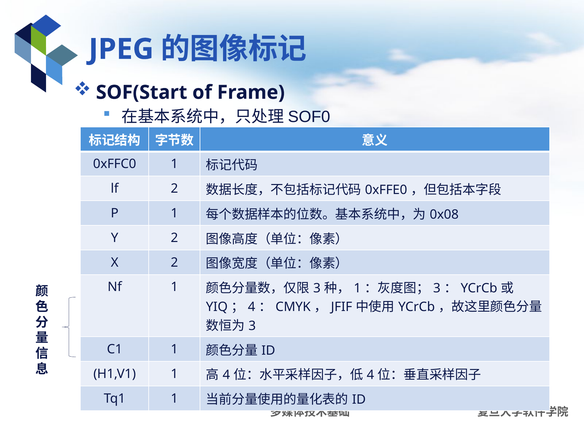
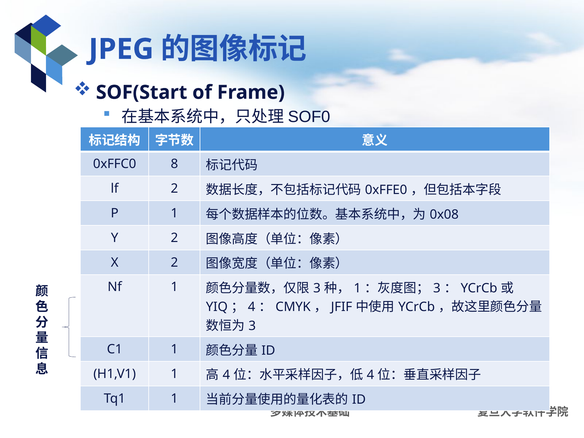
0xFFC0 1: 1 -> 8 (174, 164)
